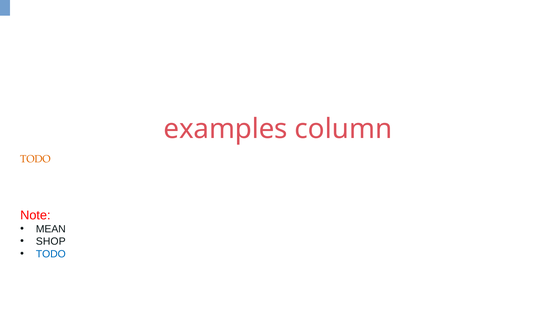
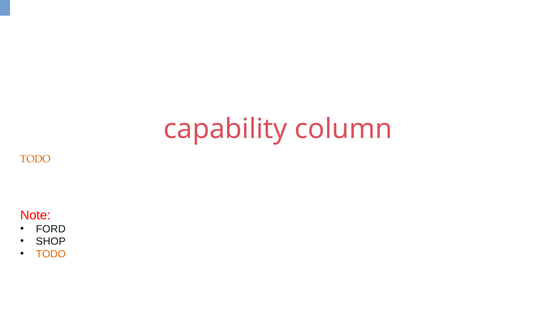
examples: examples -> capability (225, 129)
MEAN: MEAN -> FORD (51, 229)
TODO colour: blue -> orange (51, 254)
